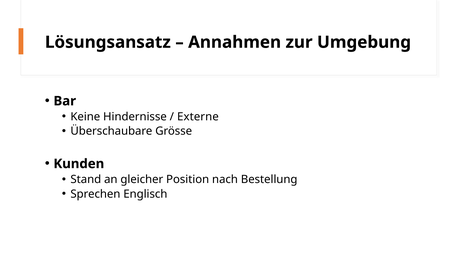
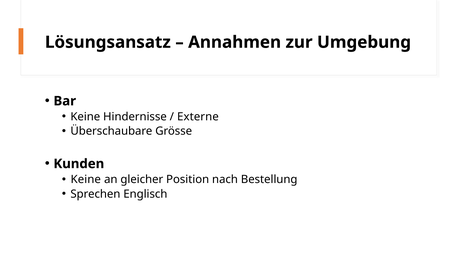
Stand: Stand -> Keine (86, 180)
